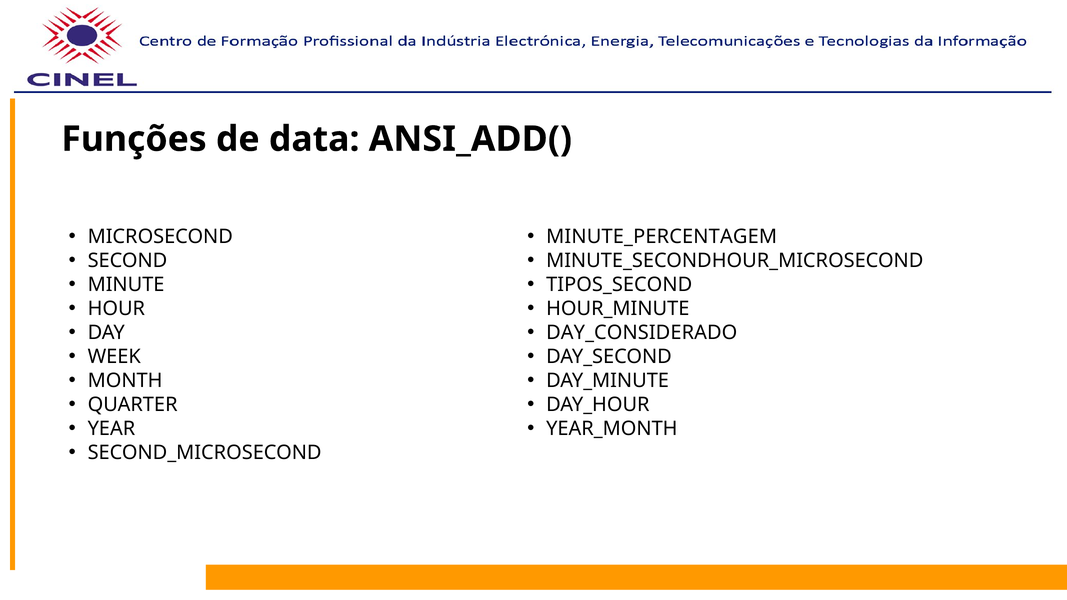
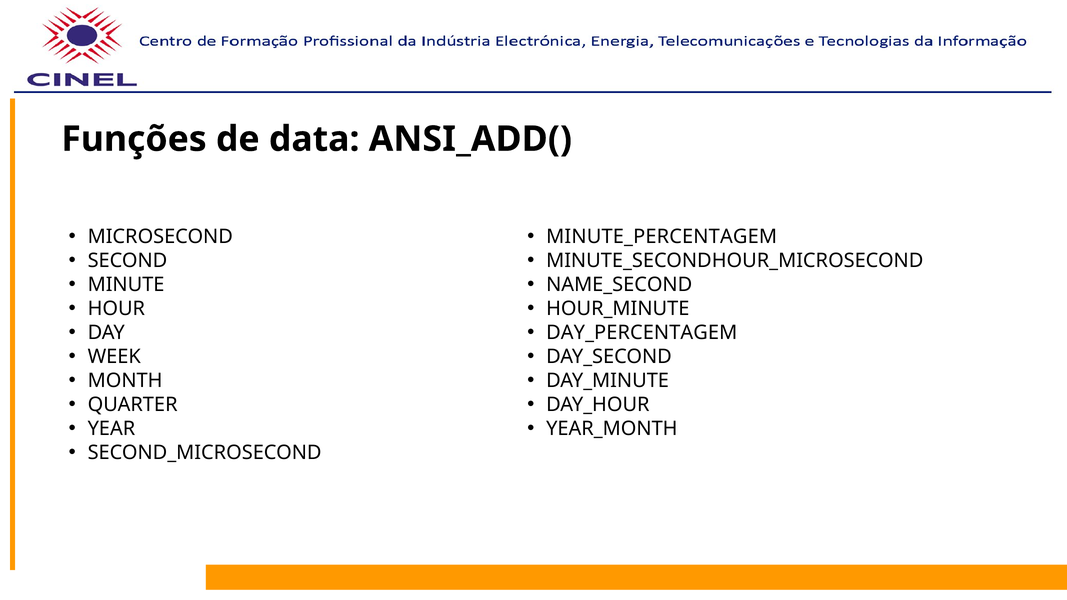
TIPOS_SECOND: TIPOS_SECOND -> NAME_SECOND (619, 285)
DAY_CONSIDERADO: DAY_CONSIDERADO -> DAY_PERCENTAGEM (642, 333)
